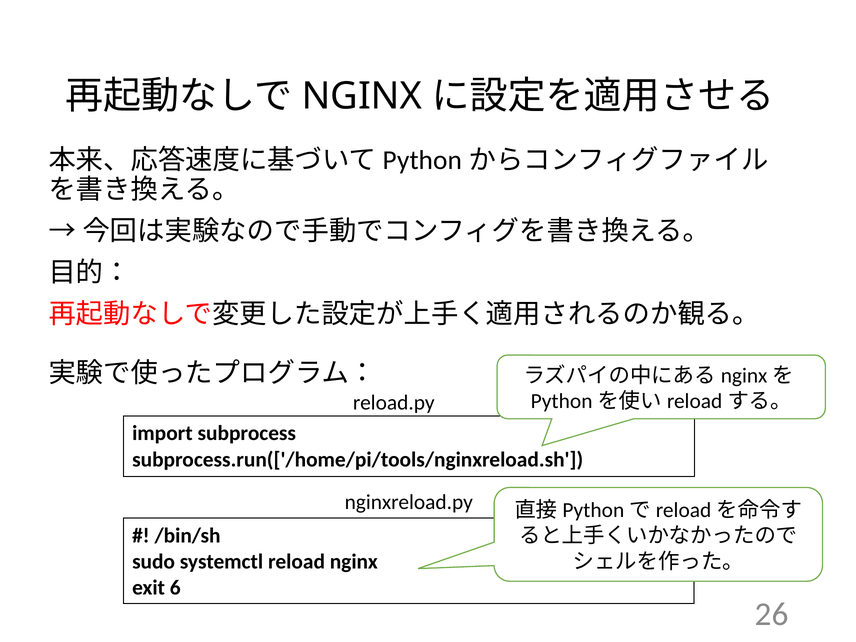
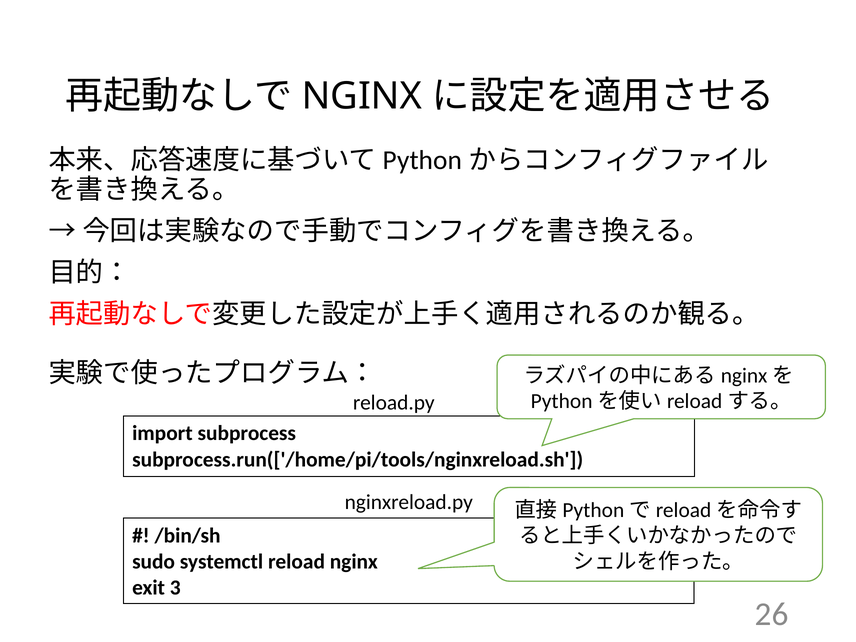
6: 6 -> 3 (175, 588)
